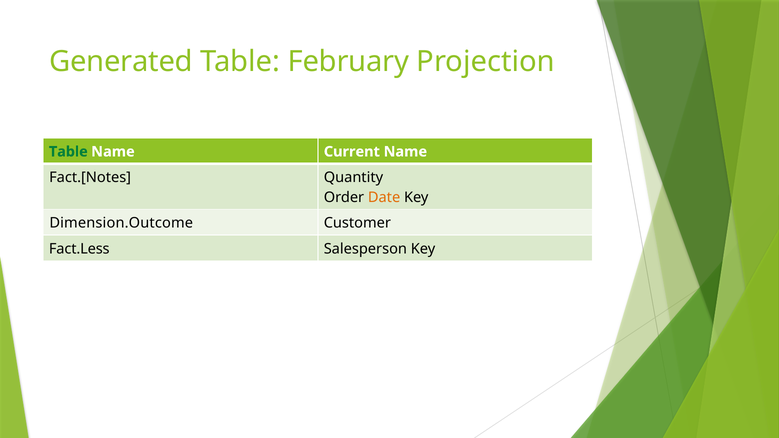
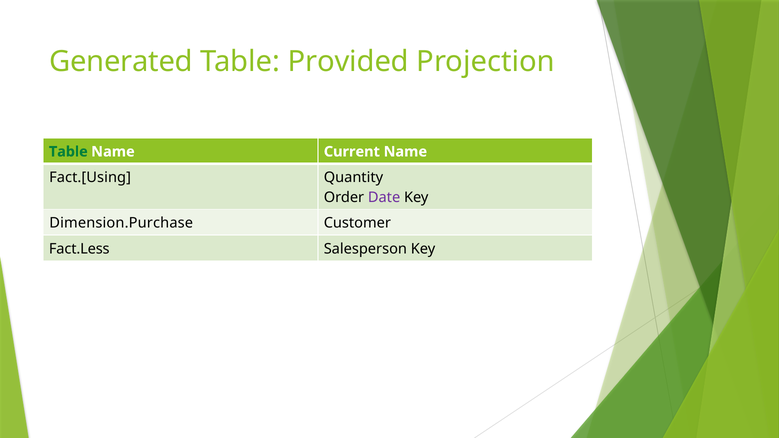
February: February -> Provided (348, 61)
Fact.[Notes: Fact.[Notes -> Fact.[Using (90, 177)
Date colour: orange -> purple (384, 197)
Dimension.Outcome: Dimension.Outcome -> Dimension.Purchase (121, 223)
